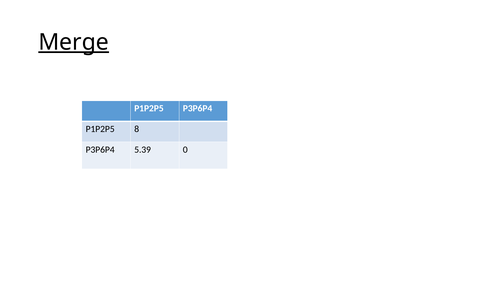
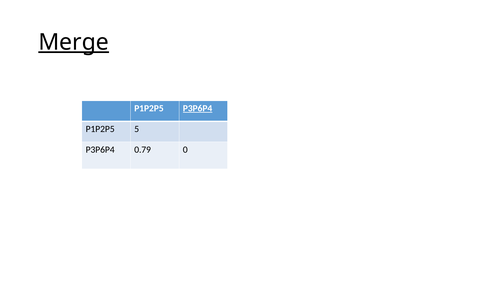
P3P6P4 underline: none -> present (198, 109)
8: 8 -> 5 (137, 129)
5.39: 5.39 -> 0.79 (143, 150)
